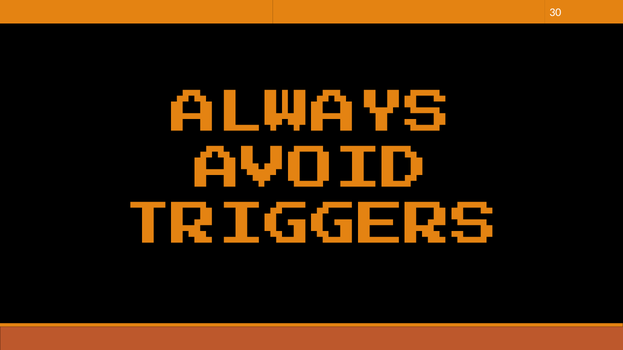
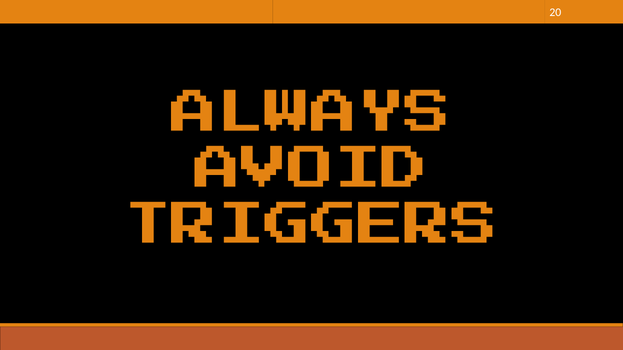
30: 30 -> 20 (555, 13)
